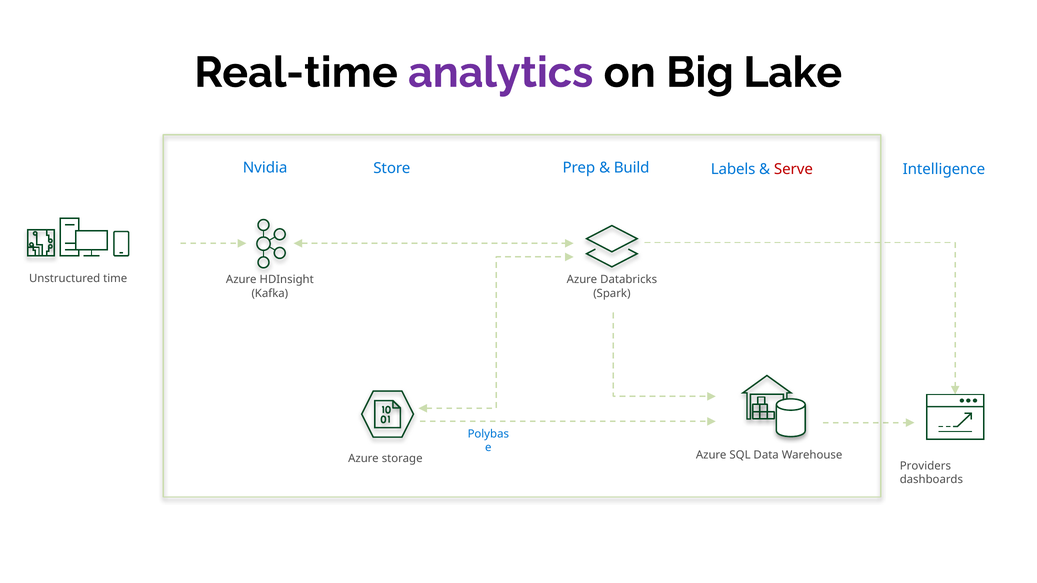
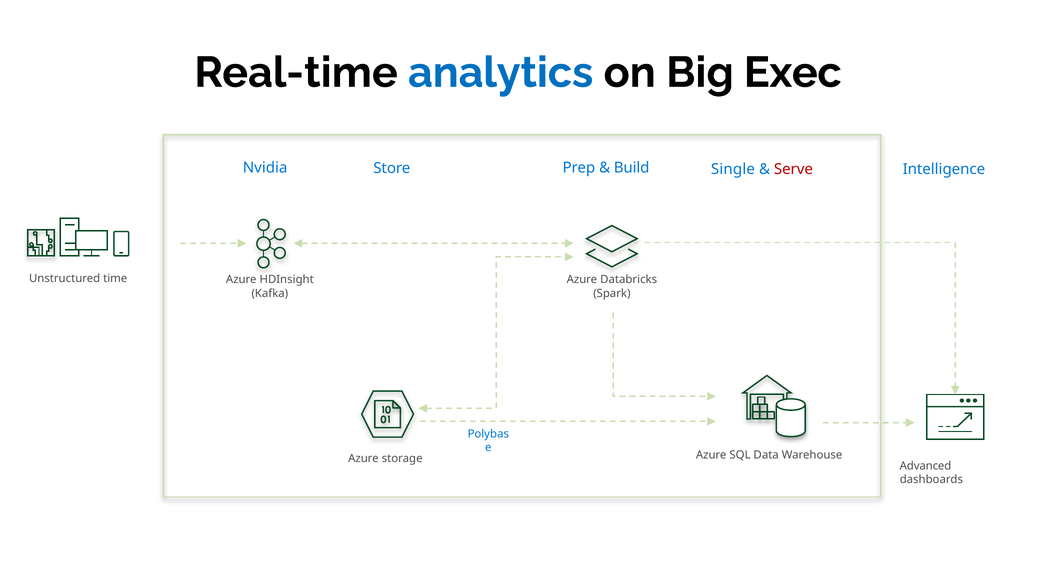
analytics colour: purple -> blue (501, 73)
Lake: Lake -> Exec (793, 73)
Labels: Labels -> Single (733, 169)
Providers: Providers -> Advanced (925, 466)
